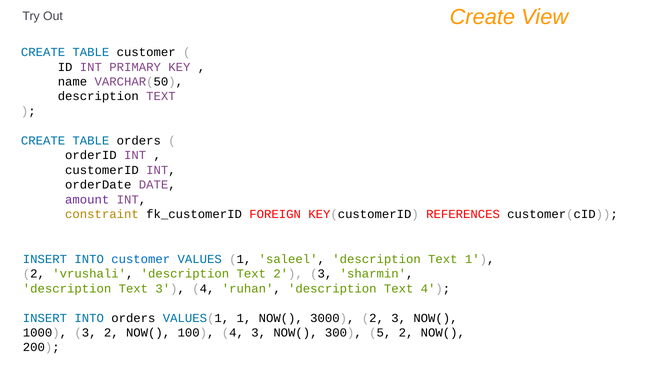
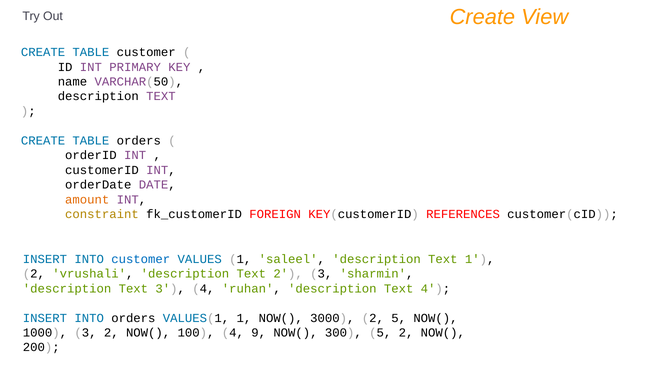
amount colour: purple -> orange (87, 200)
3000 2 3: 3 -> 5 (399, 318)
4 3: 3 -> 9 (259, 333)
